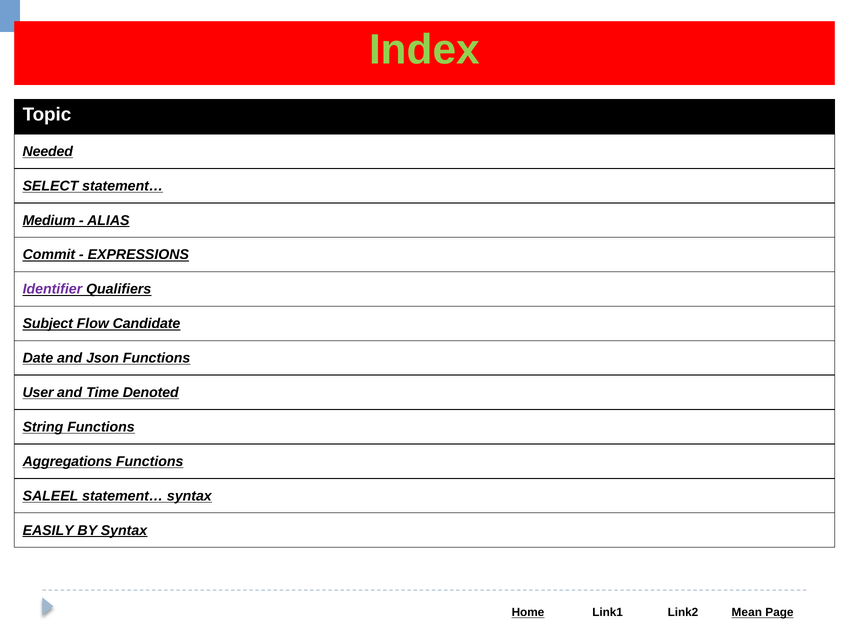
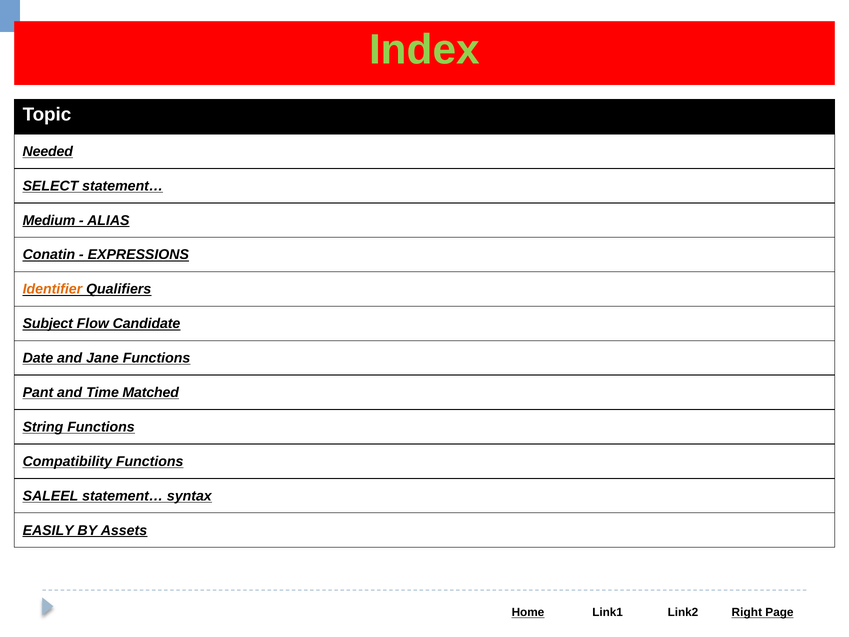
Commit: Commit -> Conatin (49, 255)
Identifier colour: purple -> orange (52, 289)
Json: Json -> Jane (102, 358)
User: User -> Pant (38, 392)
Denoted: Denoted -> Matched (151, 392)
Aggregations: Aggregations -> Compatibility (67, 461)
BY Syntax: Syntax -> Assets (124, 530)
Mean: Mean -> Right (747, 612)
